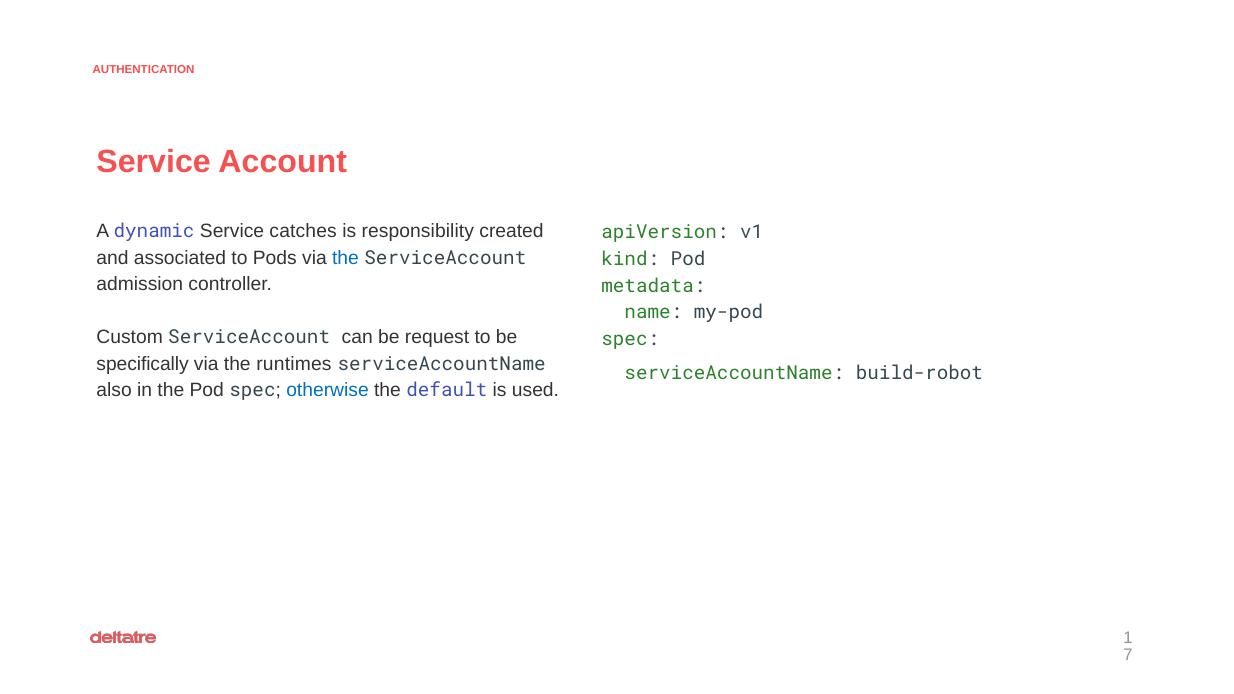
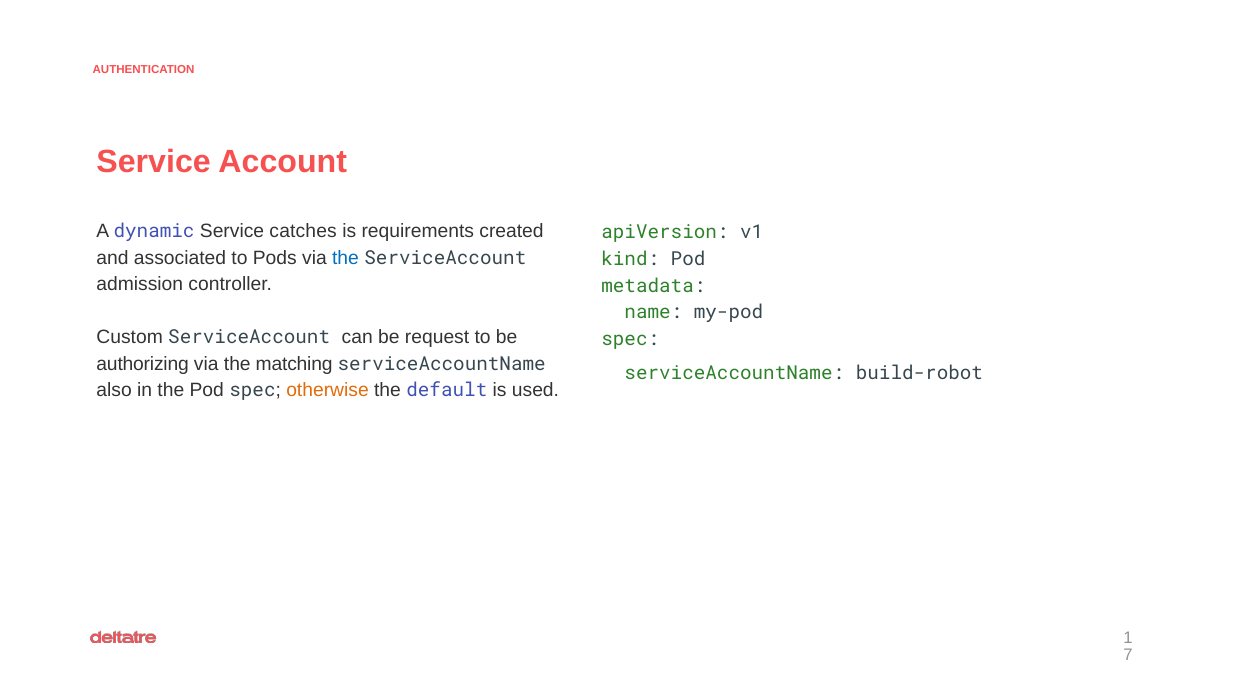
responsibility: responsibility -> requirements (418, 231)
specifically: specifically -> authorizing (143, 364)
runtimes: runtimes -> matching (294, 364)
otherwise colour: blue -> orange (327, 391)
